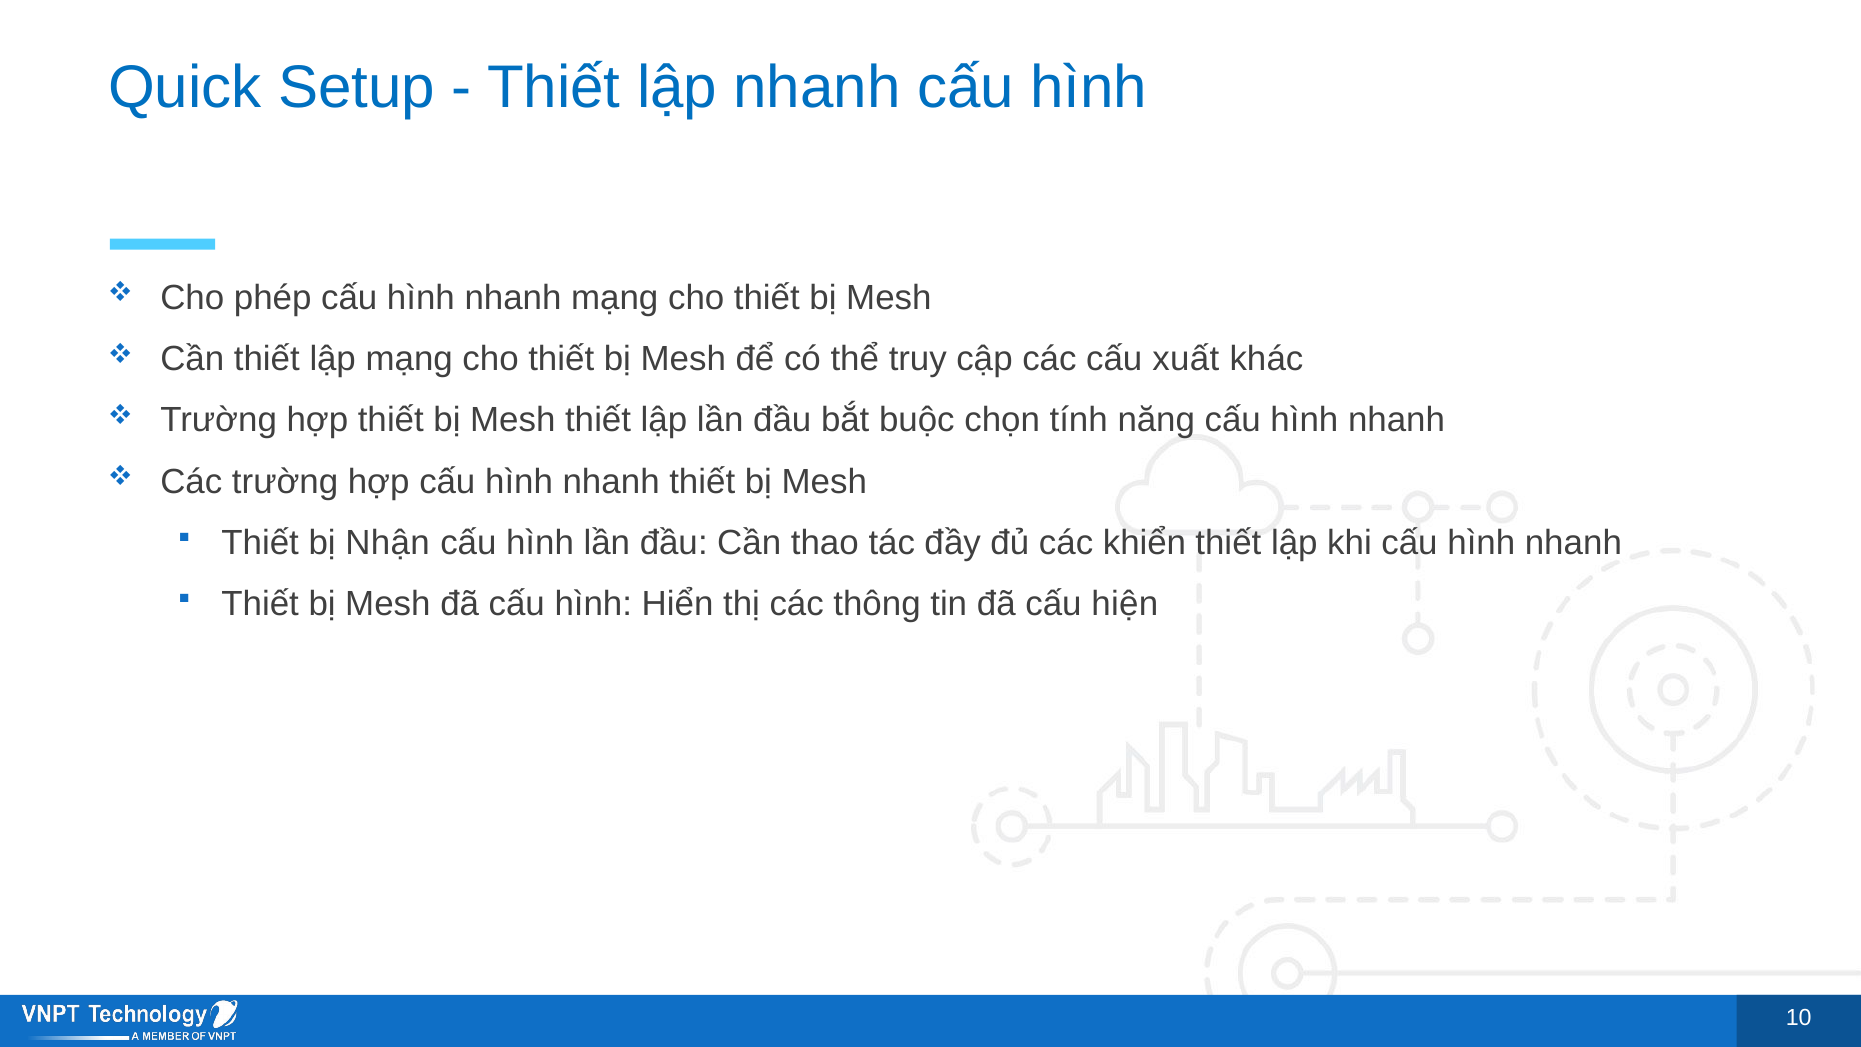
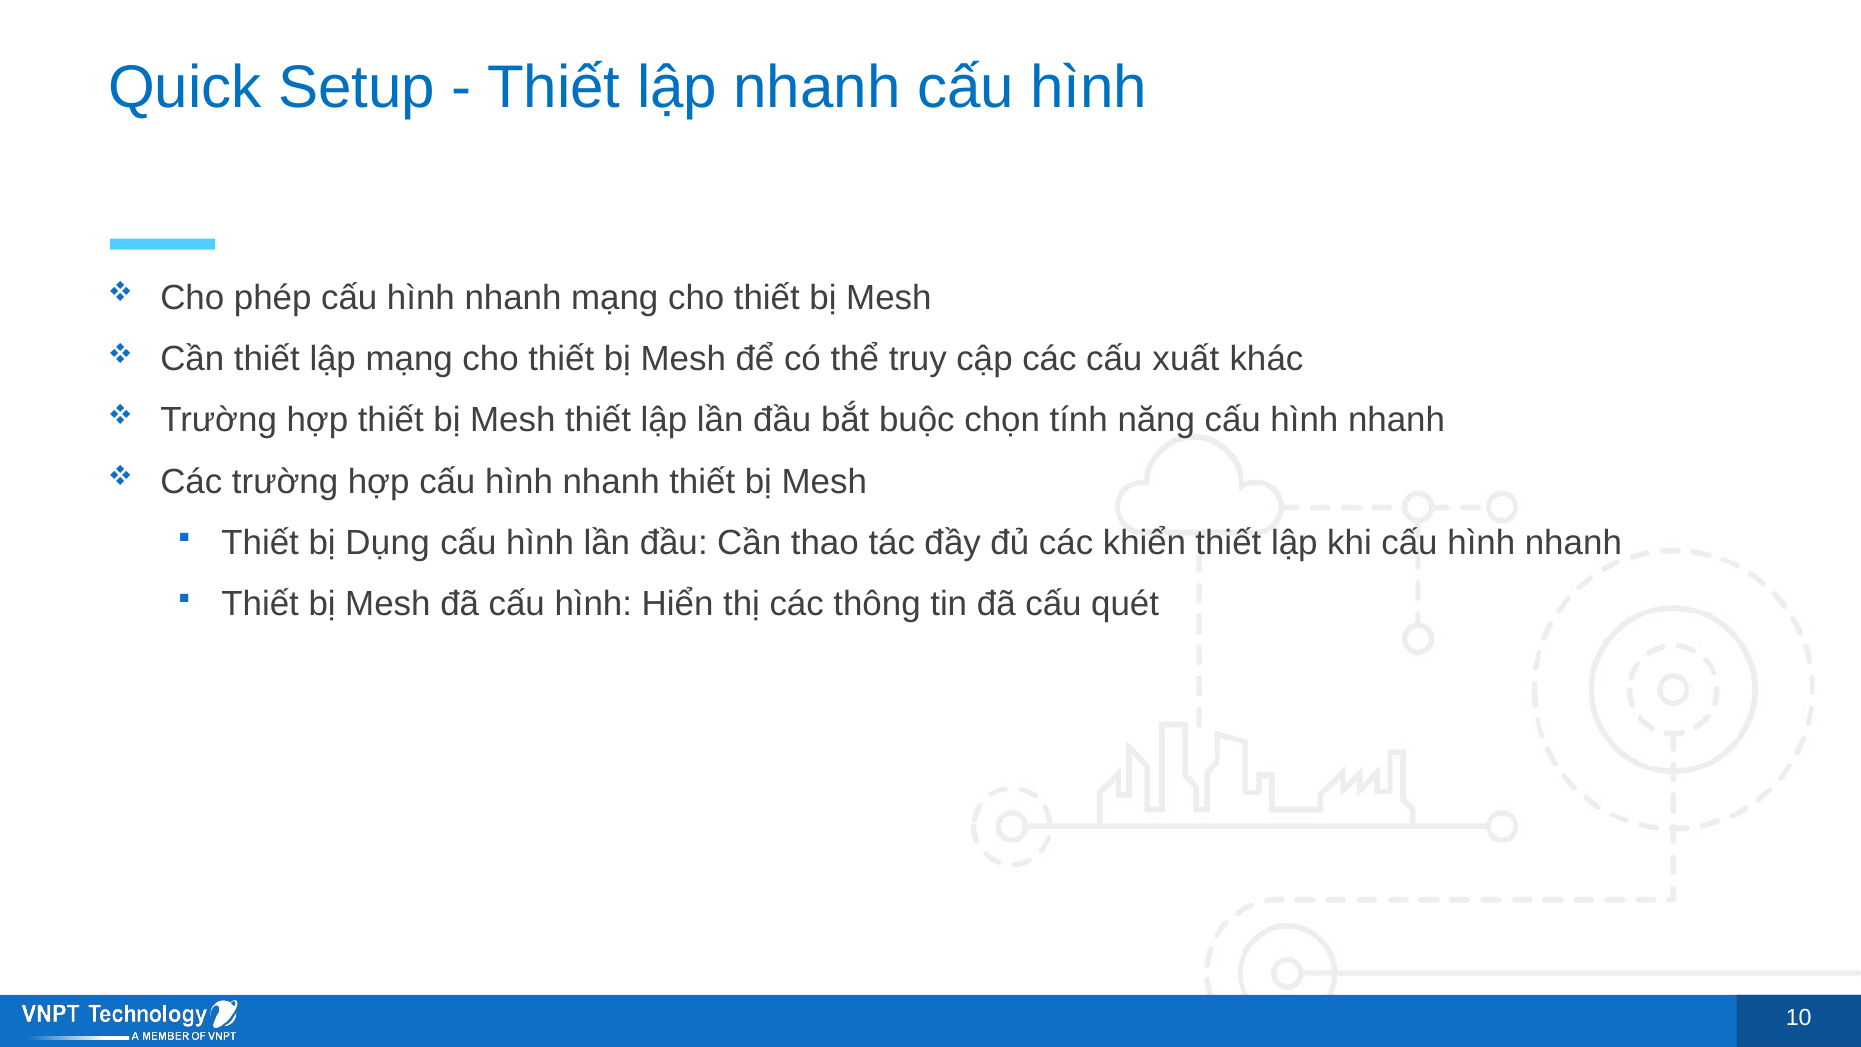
Nhận: Nhận -> Dụng (388, 543)
hiện: hiện -> quét (1125, 604)
